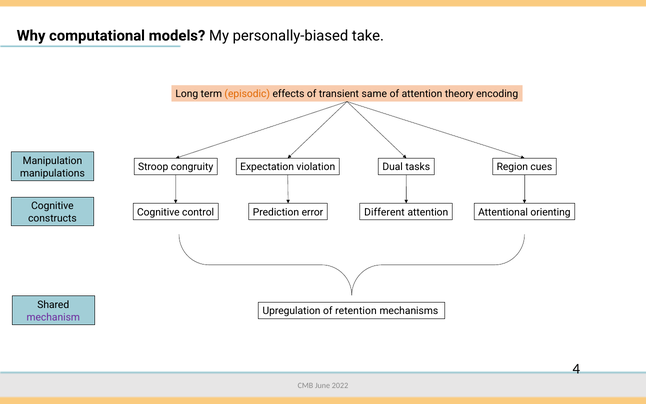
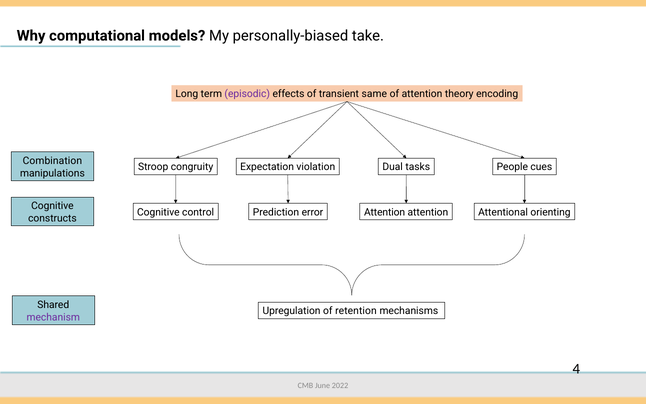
episodic colour: orange -> purple (247, 94)
Manipulation: Manipulation -> Combination (52, 161)
Region: Region -> People (512, 167)
error Different: Different -> Attention (385, 212)
